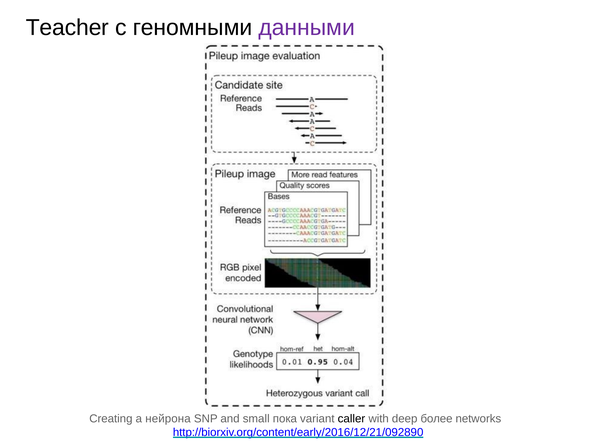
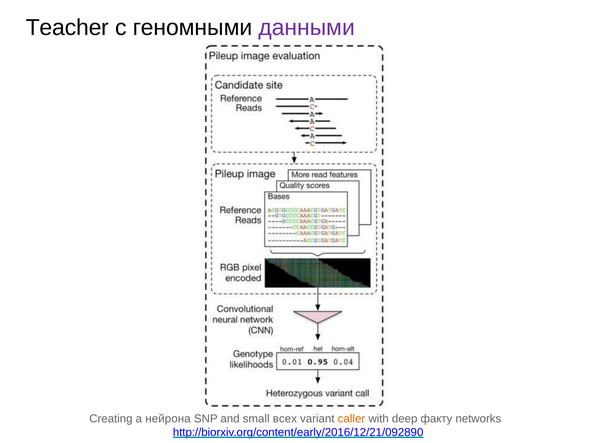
пока: пока -> всех (285, 419)
caller colour: black -> orange (351, 419)
более: более -> факту (436, 419)
